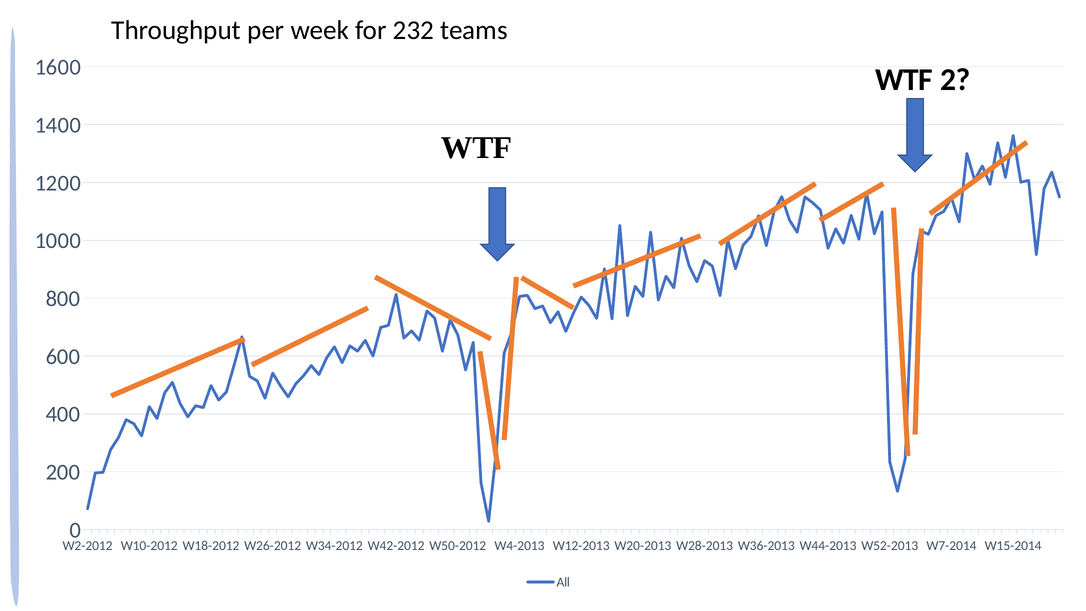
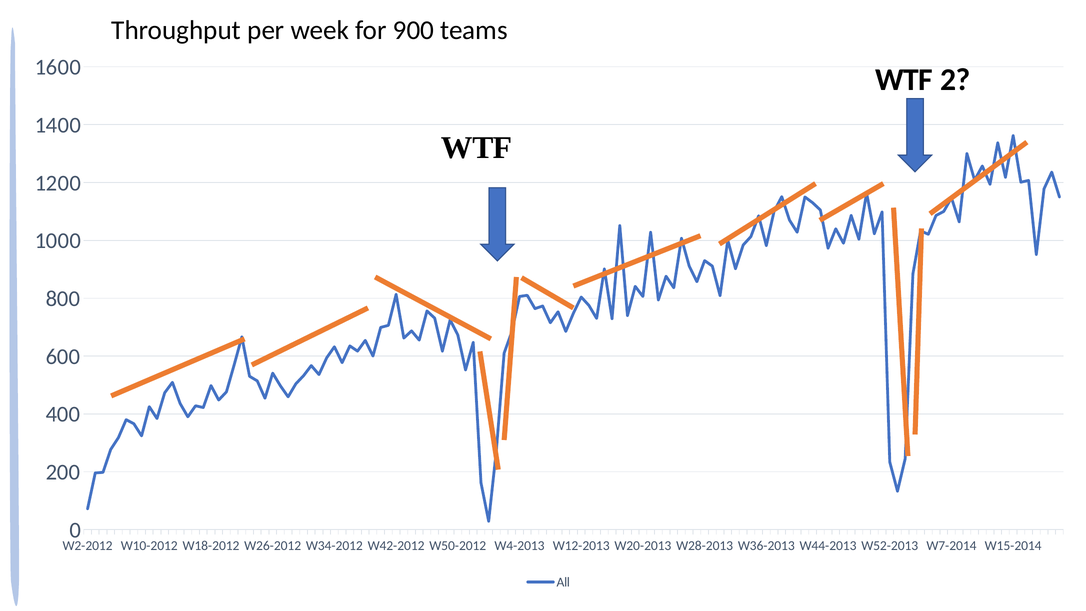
232: 232 -> 900 (413, 30)
